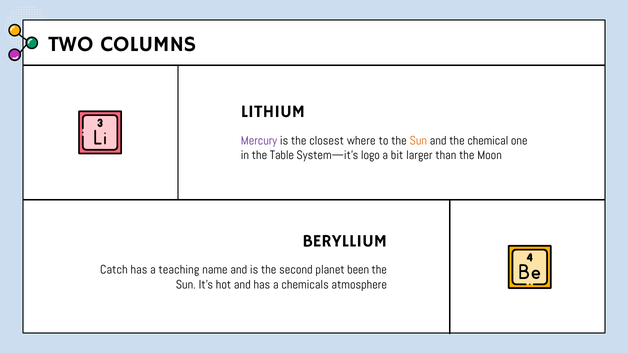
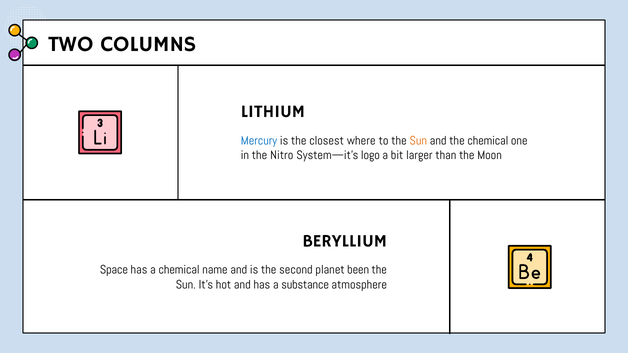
Mercury colour: purple -> blue (259, 141)
Table: Table -> Nitro (282, 155)
Catch: Catch -> Space (114, 270)
a teaching: teaching -> chemical (179, 270)
chemicals: chemicals -> substance (305, 285)
